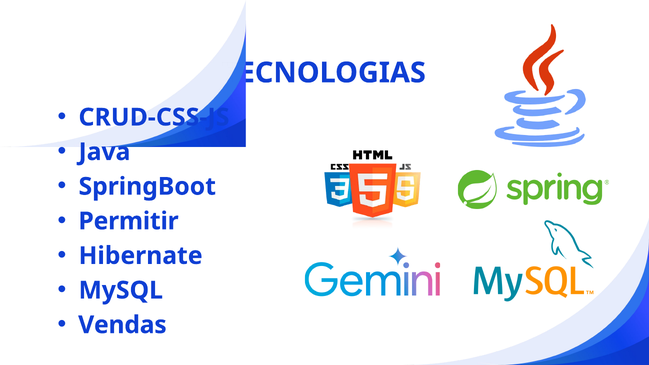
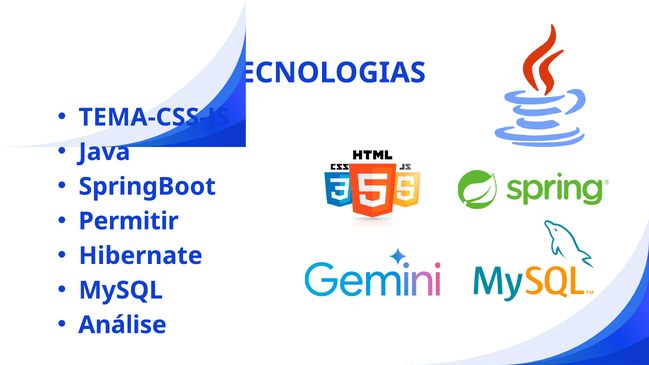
CRUD-CSS-JS: CRUD-CSS-JS -> TEMA-CSS-JS (154, 117)
Vendas: Vendas -> Análise (122, 325)
